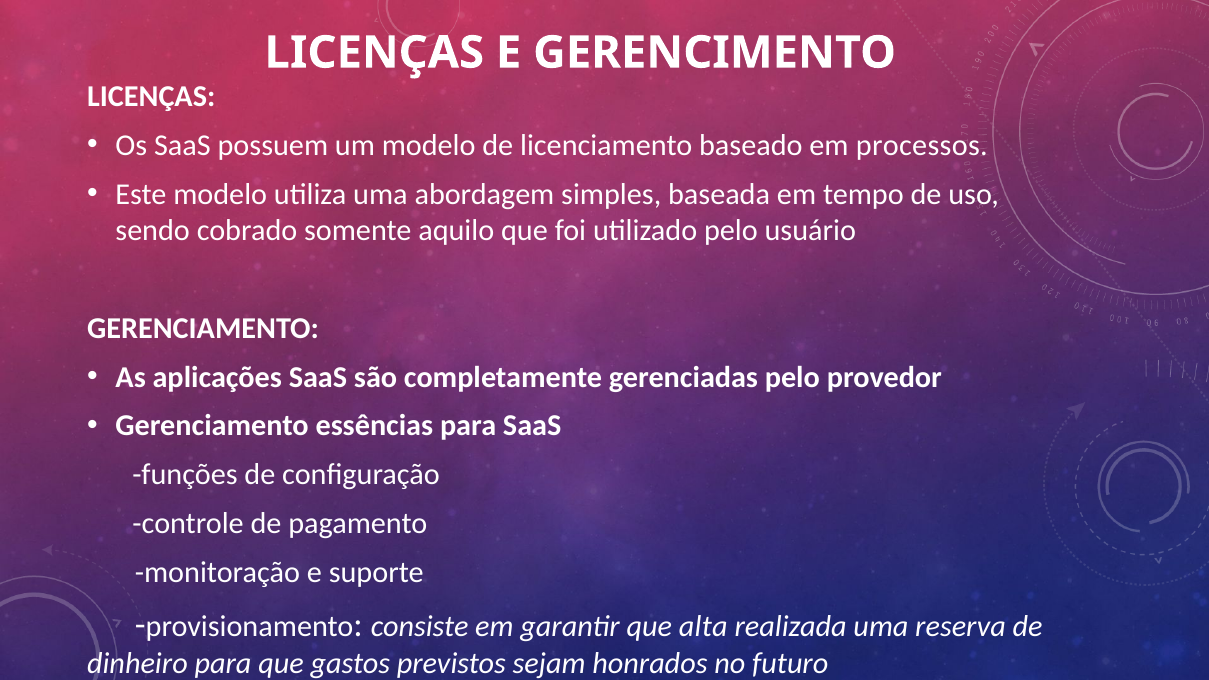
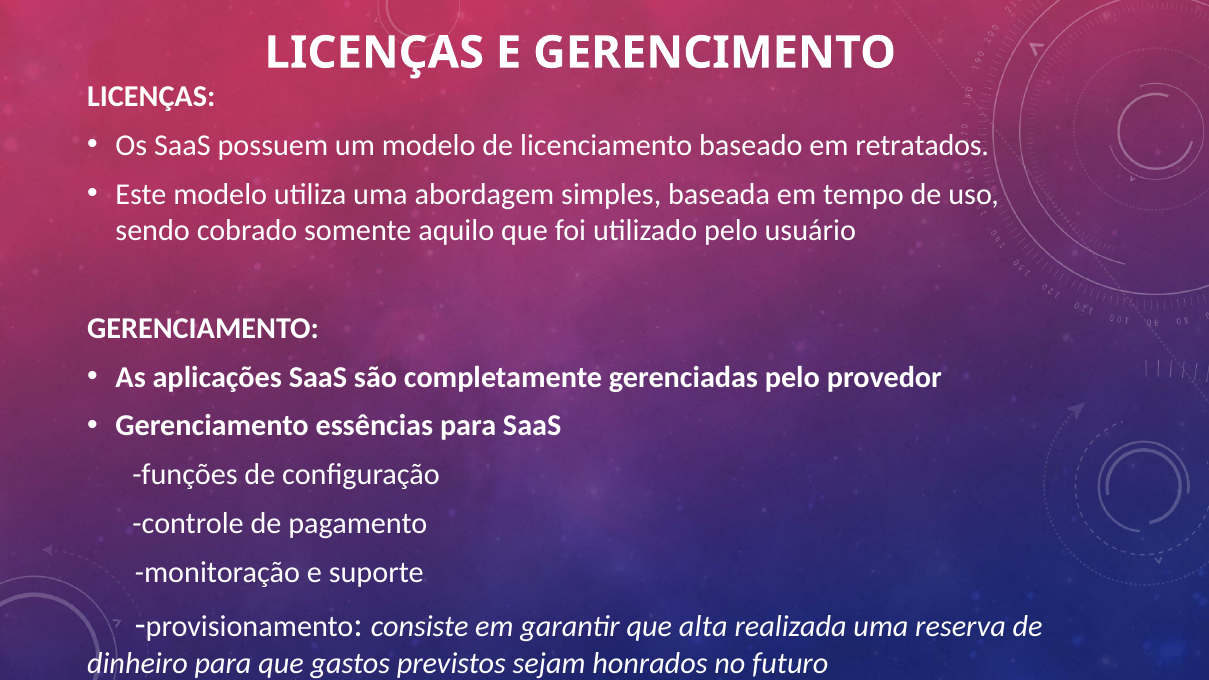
processos: processos -> retratados (922, 145)
